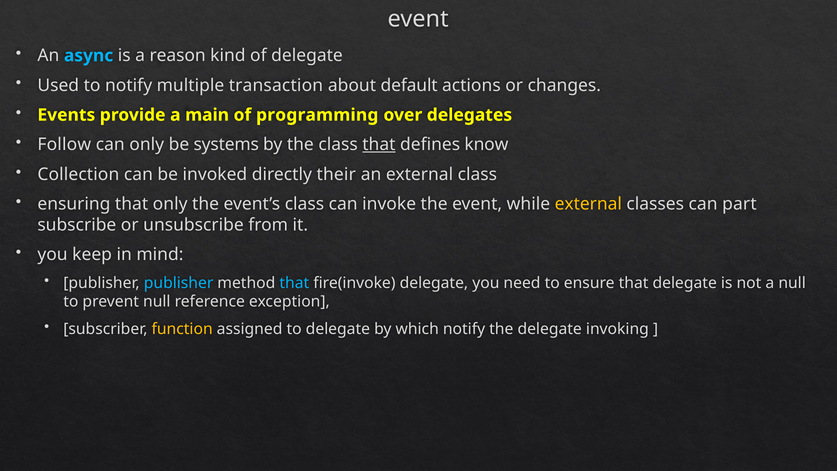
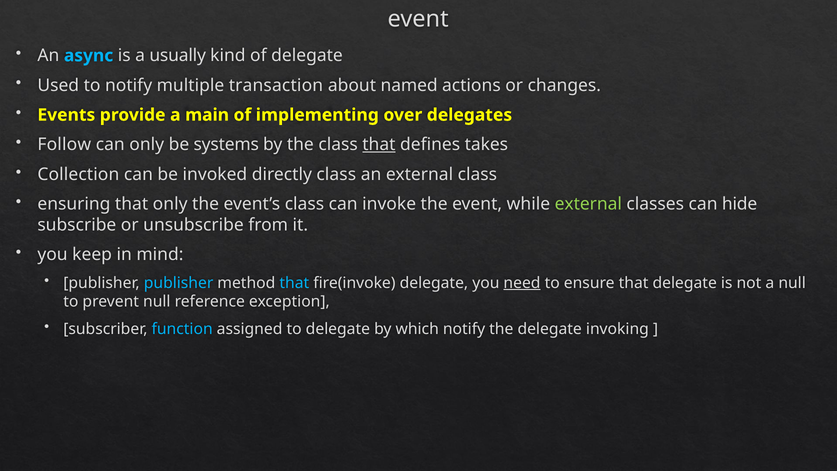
reason: reason -> usually (178, 56)
default: default -> named (409, 85)
programming: programming -> implementing (317, 115)
know: know -> takes (486, 145)
directly their: their -> class (336, 174)
external colour: yellow -> light green (588, 204)
part: part -> hide (740, 204)
need underline: none -> present (522, 283)
function colour: yellow -> light blue (182, 329)
